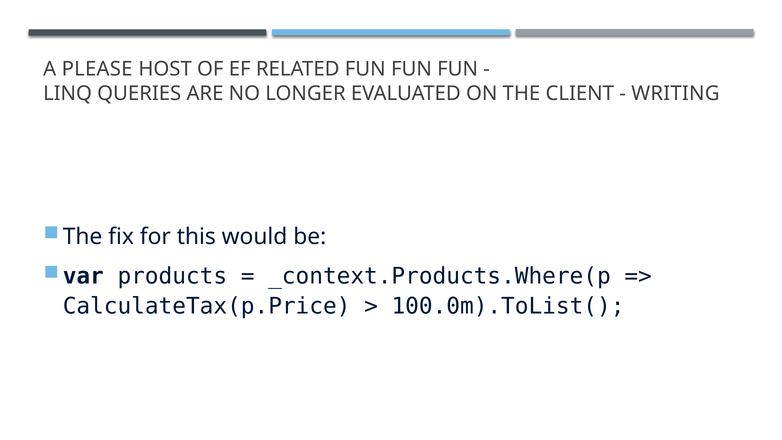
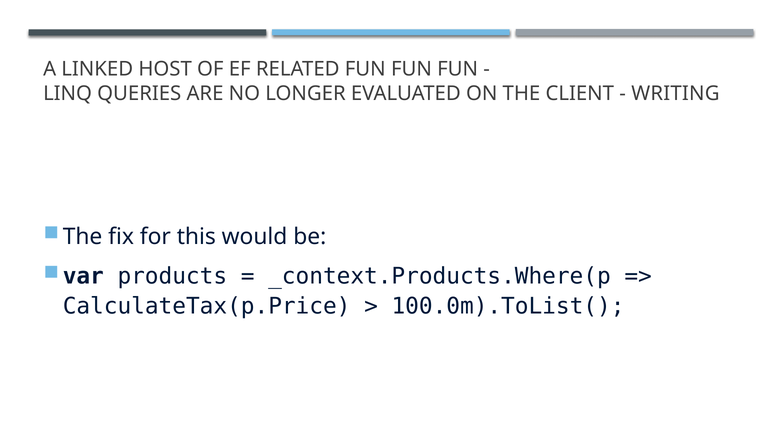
PLEASE: PLEASE -> LINKED (97, 69)
